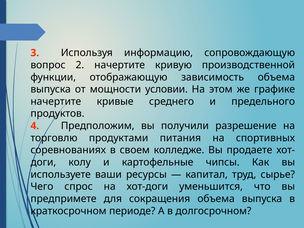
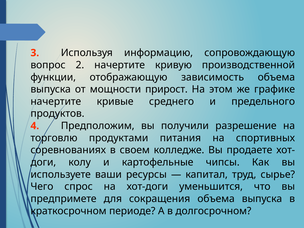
условии: условии -> прирост (166, 89)
